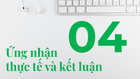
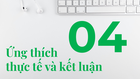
nhận: nhận -> thích (44, 53)
